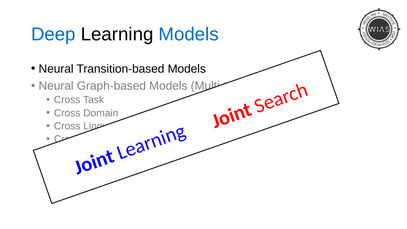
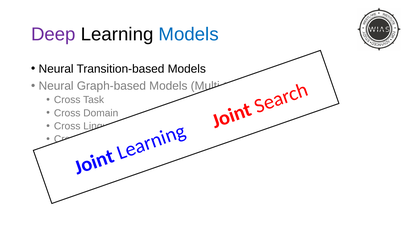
Deep colour: blue -> purple (53, 34)
